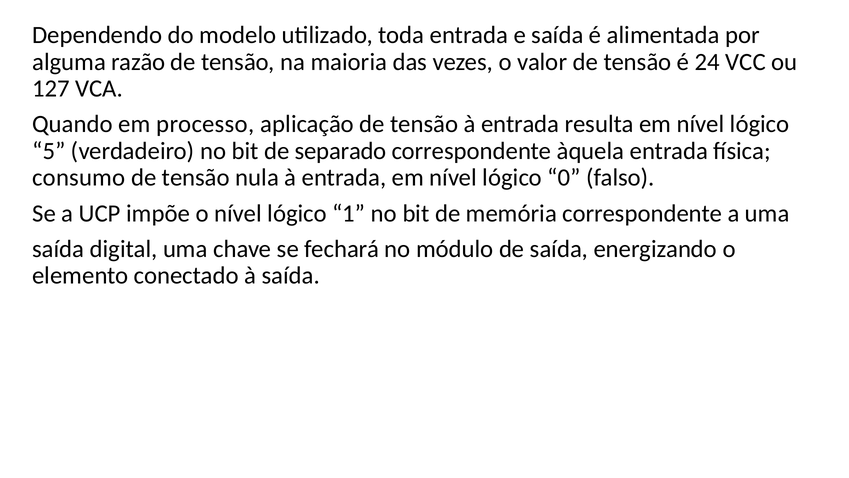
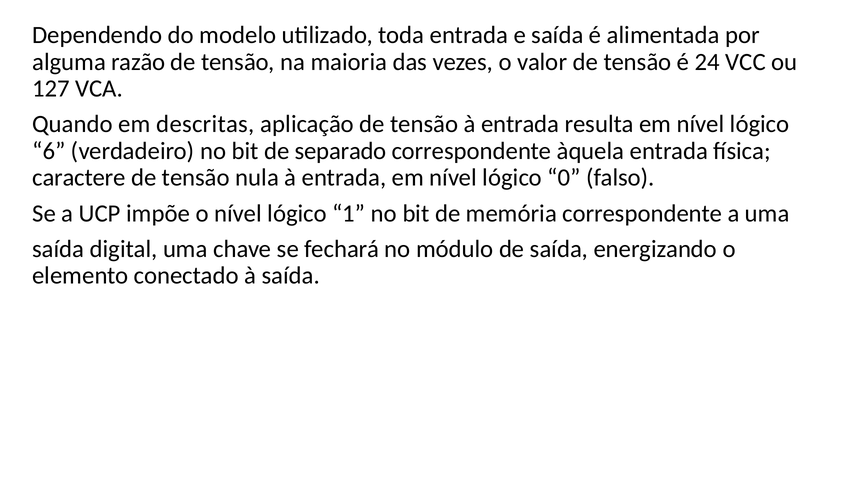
processo: processo -> descritas (205, 124)
5: 5 -> 6 (49, 151)
consumo: consumo -> caractere (79, 178)
